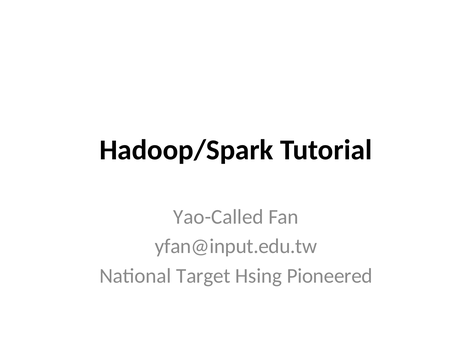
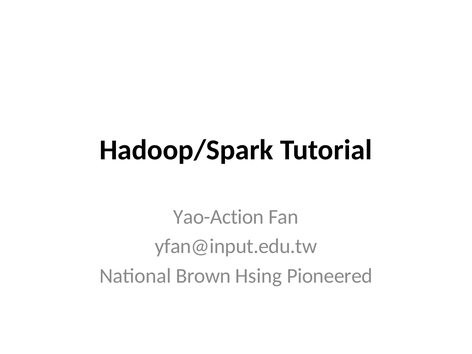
Yao-Called: Yao-Called -> Yao-Action (219, 217)
Target: Target -> Brown (203, 276)
